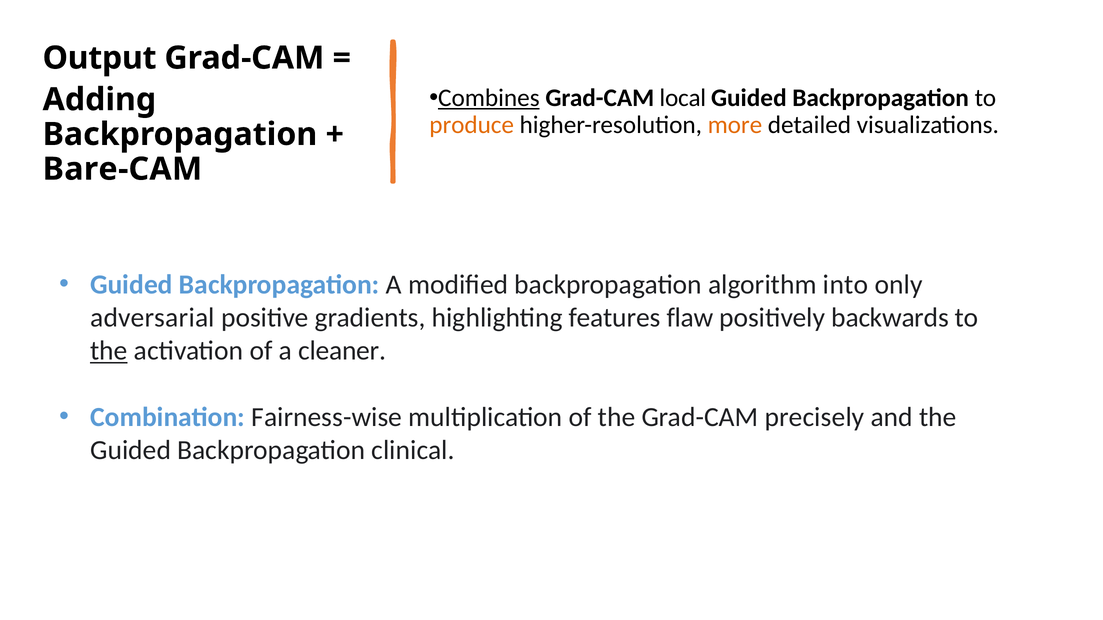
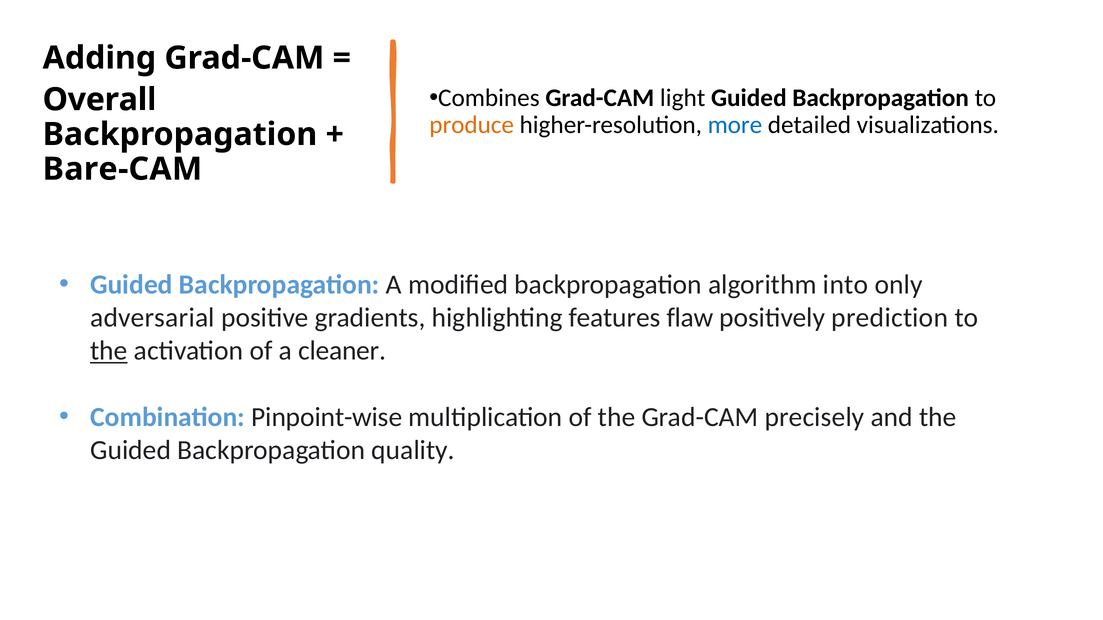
Output: Output -> Adding (99, 58)
Combines underline: present -> none (489, 98)
local: local -> light (683, 98)
Adding: Adding -> Overall (100, 100)
more colour: orange -> blue (735, 125)
backwards: backwards -> prediction (890, 318)
Fairness-wise: Fairness-wise -> Pinpoint-wise (327, 417)
clinical: clinical -> quality (413, 450)
